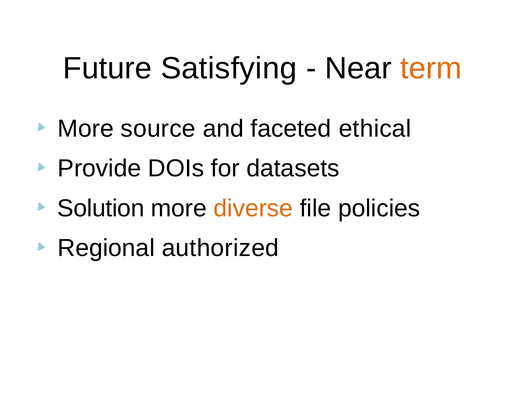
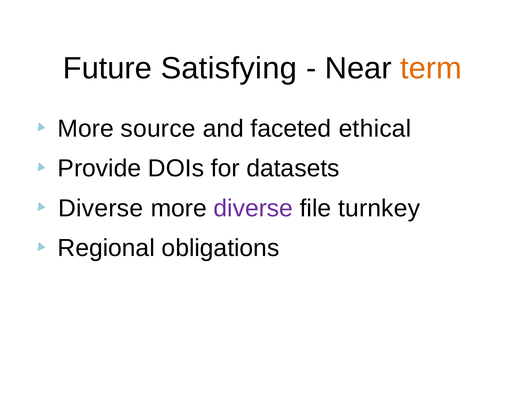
Solution: Solution -> Diverse (101, 209)
diverse colour: orange -> purple (253, 209)
policies: policies -> turnkey (379, 209)
authorized: authorized -> obligations (220, 248)
